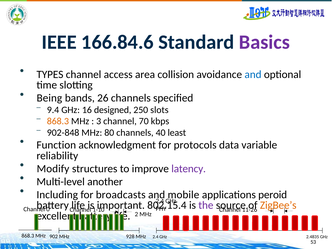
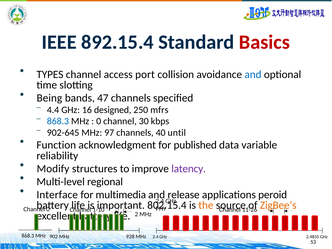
166.84.6: 166.84.6 -> 892.15.4 (117, 42)
Basics colour: purple -> red (264, 42)
area: area -> port (145, 74)
26: 26 -> 47 (103, 98)
9.4: 9.4 -> 4.4 (53, 110)
slots: slots -> mfrs (159, 110)
868.3 colour: orange -> blue (58, 121)
3: 3 -> 0 (99, 121)
70: 70 -> 30 (144, 121)
902-848: 902-848 -> 902-645 (63, 133)
80: 80 -> 97 (109, 133)
least: least -> until (177, 133)
protocols: protocols -> published (195, 145)
another: another -> regional (105, 182)
Including: Including -> Interface (57, 195)
broadcasts: broadcasts -> multimedia (121, 195)
mobile: mobile -> release (184, 195)
the colour: purple -> orange (206, 205)
